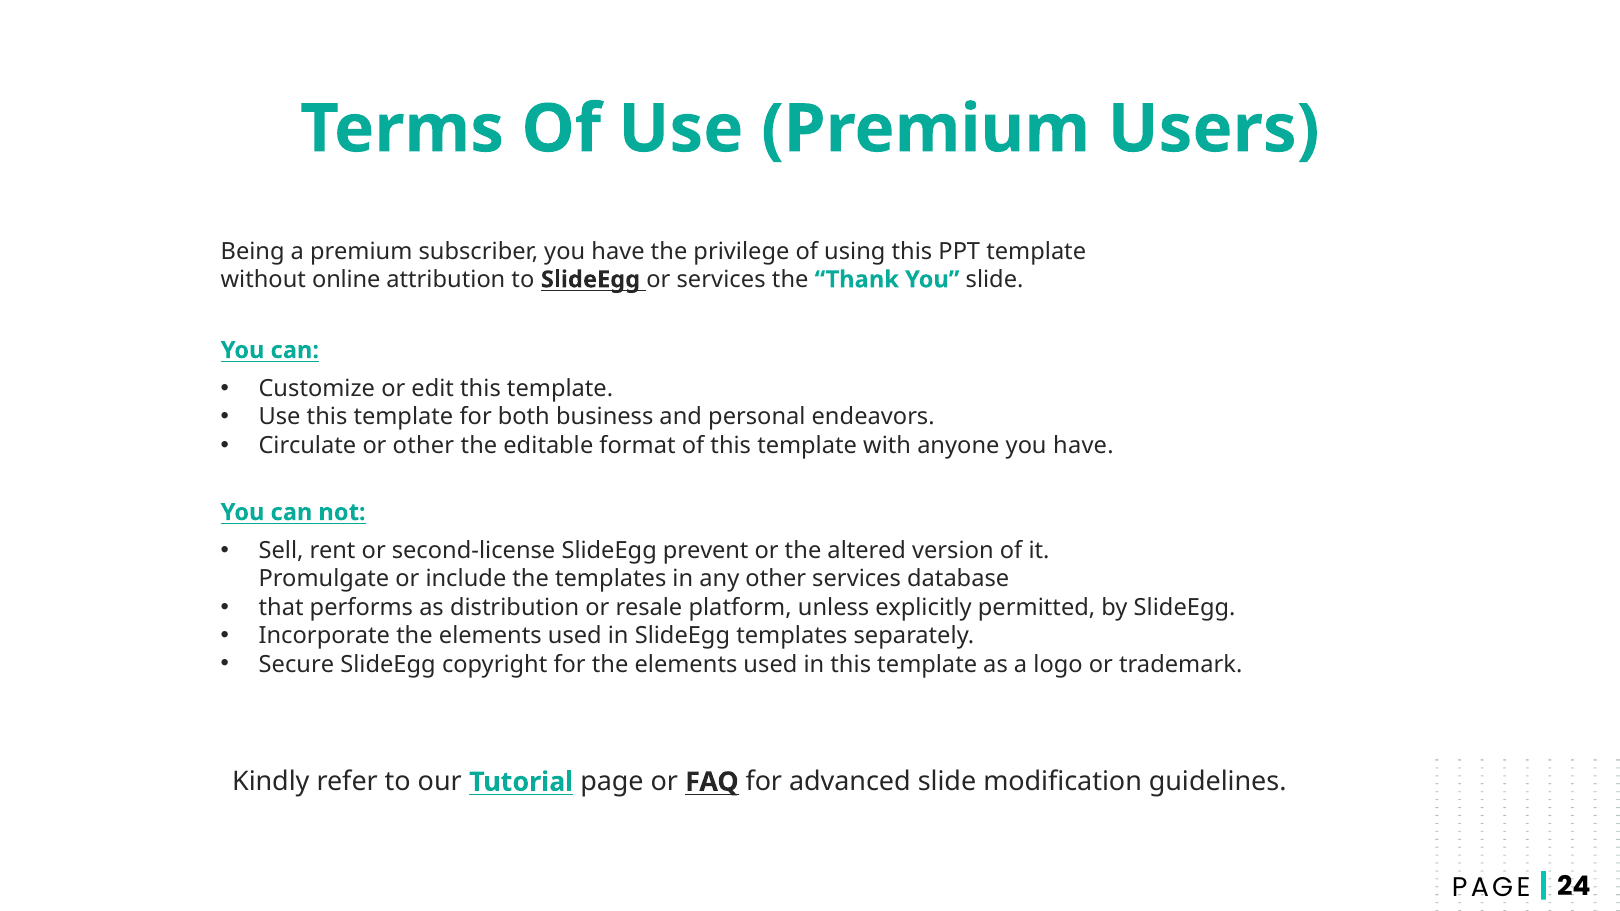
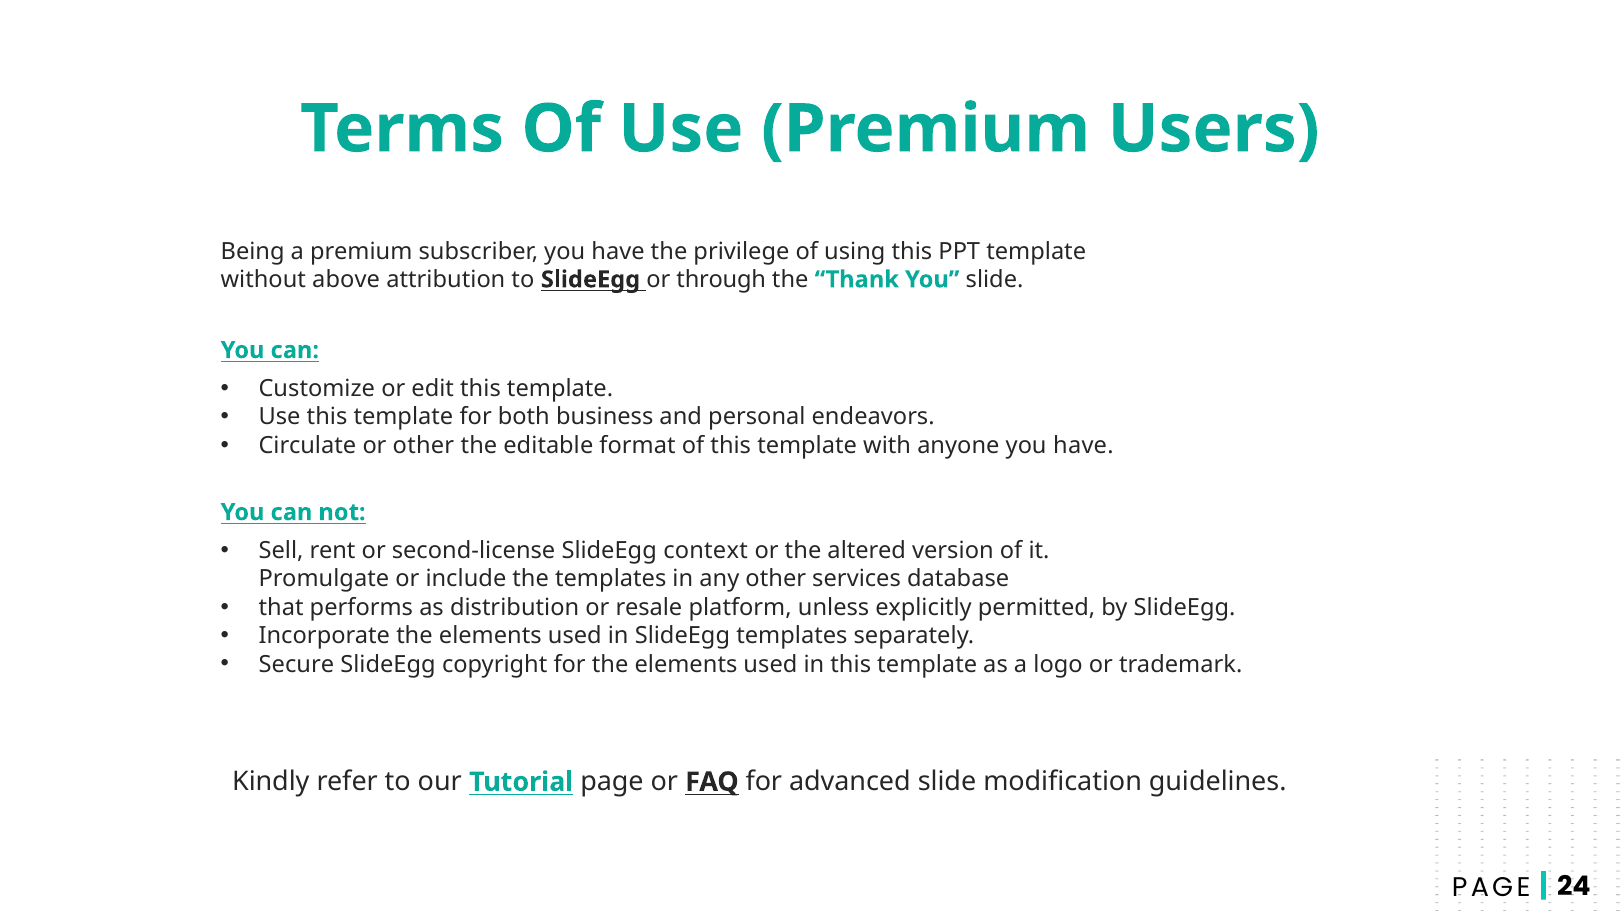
online: online -> above (346, 280)
or services: services -> through (721, 280)
prevent: prevent -> context (706, 551)
